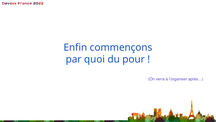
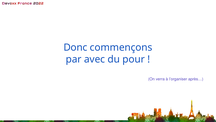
Enfin: Enfin -> Donc (75, 47)
quoi: quoi -> avec (95, 59)
